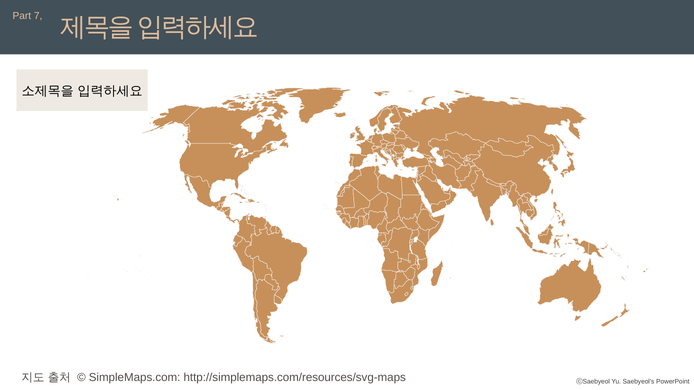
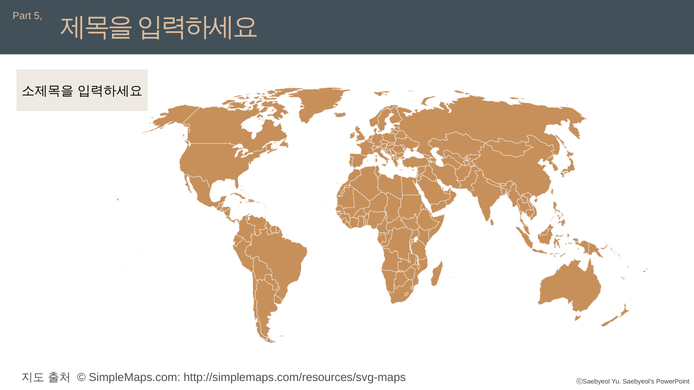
7: 7 -> 5 (38, 16)
